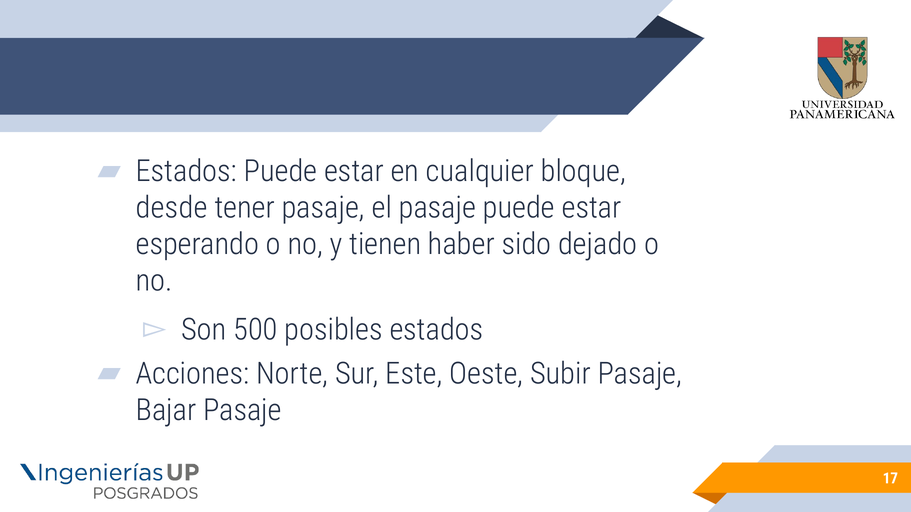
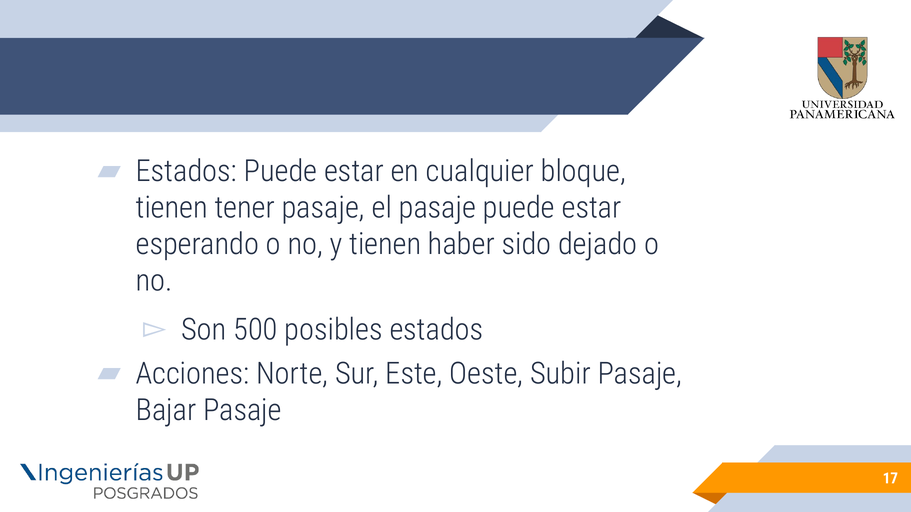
desde: desde -> tienen (172, 208)
